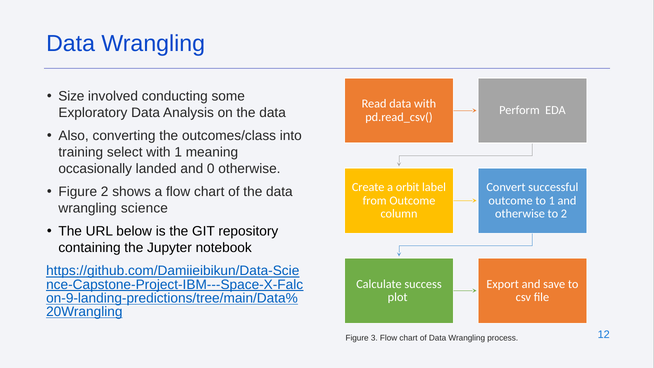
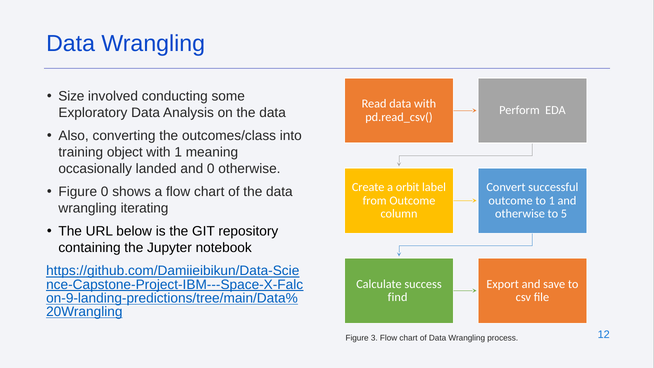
select: select -> object (125, 152)
Figure 2: 2 -> 0 (105, 192)
science: science -> iterating (145, 208)
to 2: 2 -> 5 (564, 214)
plot: plot -> find (398, 297)
